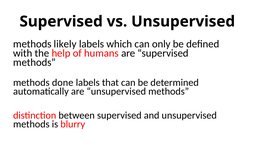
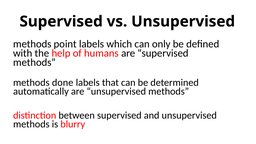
likely: likely -> point (65, 44)
